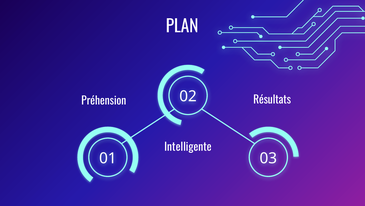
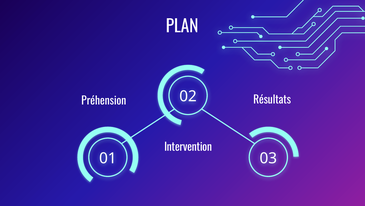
Intelligente: Intelligente -> Intervention (188, 147)
